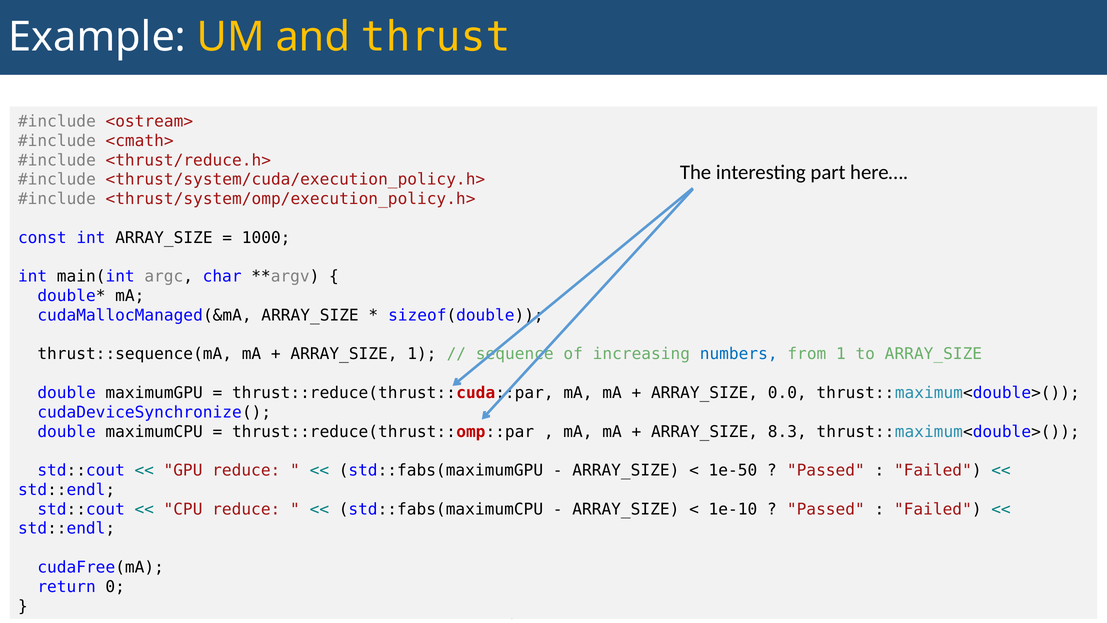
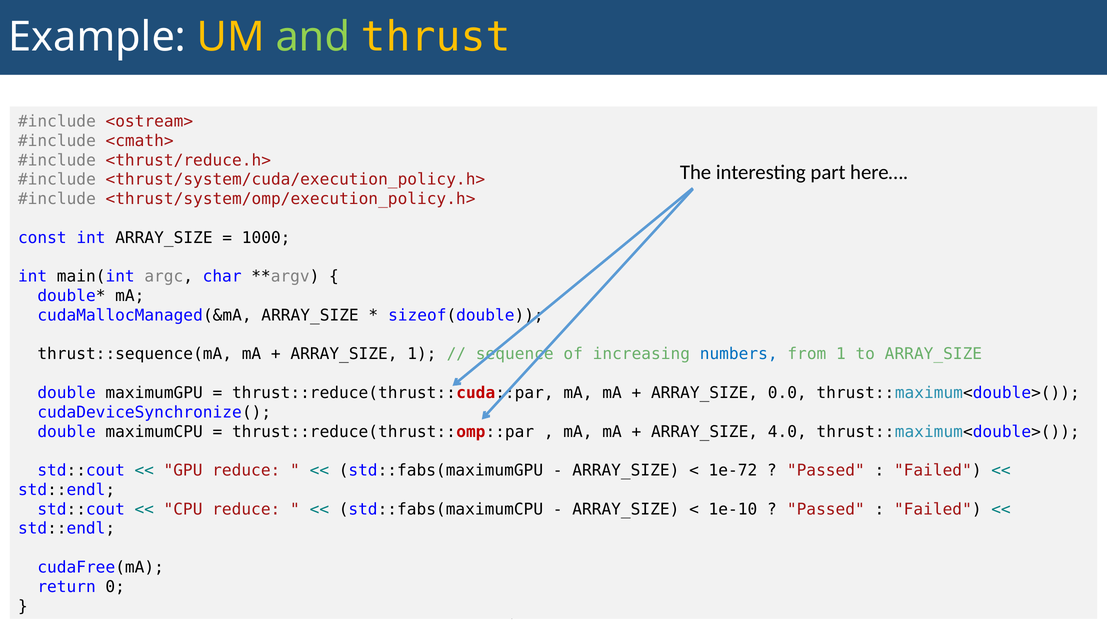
and colour: yellow -> light green (313, 37)
8.3: 8.3 -> 4.0 (787, 431)
1e-50: 1e-50 -> 1e-72 (733, 470)
